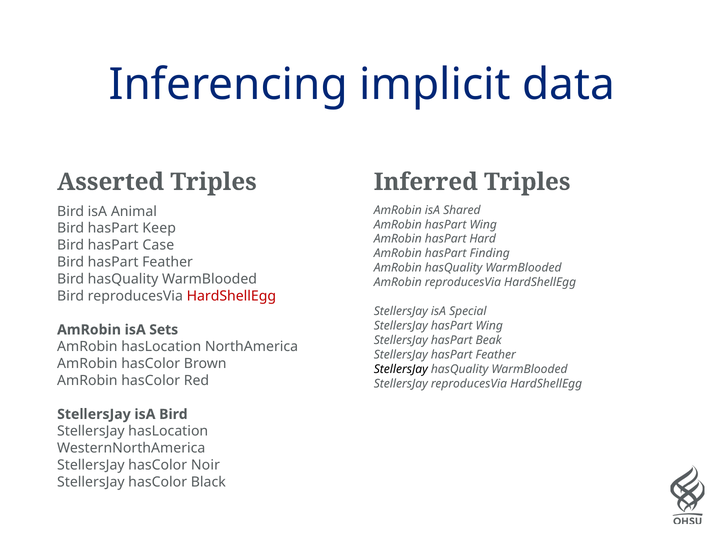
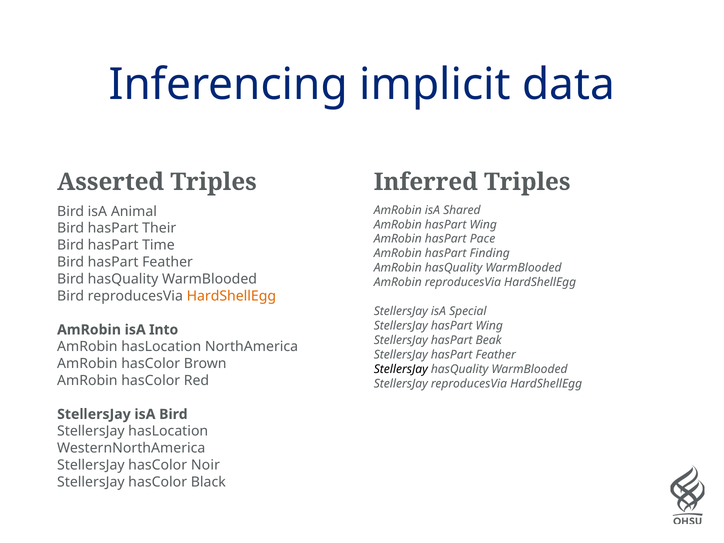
Keep: Keep -> Their (159, 228)
Hard: Hard -> Pace (483, 239)
Case: Case -> Time (158, 245)
HardShellEgg colour: red -> orange (231, 296)
Sets: Sets -> Into (164, 330)
